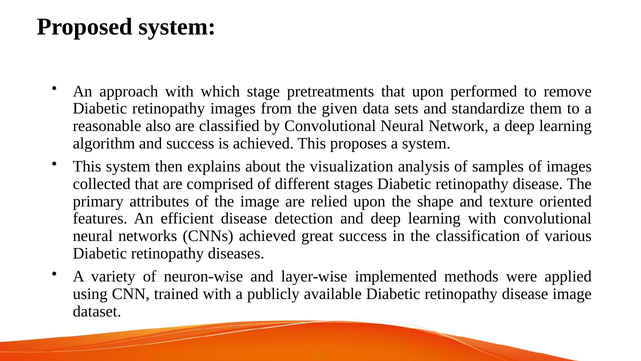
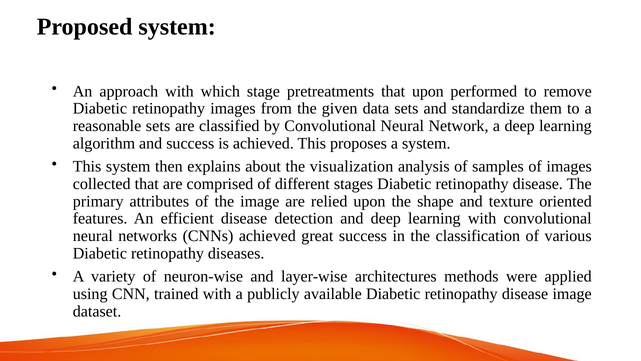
reasonable also: also -> sets (158, 126)
implemented: implemented -> architectures (396, 276)
